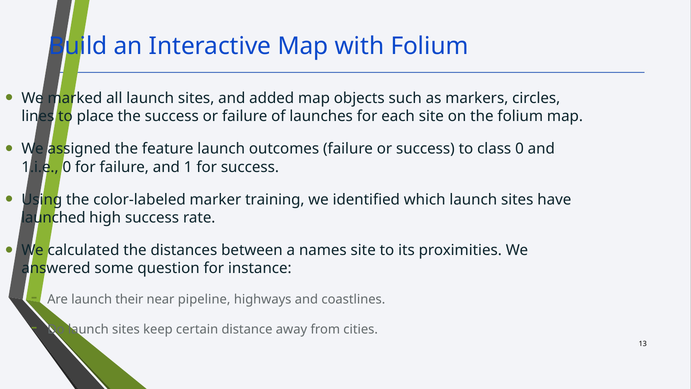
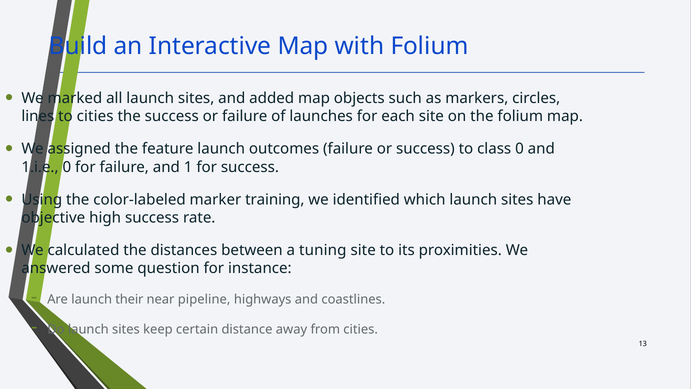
to place: place -> cities (95, 116)
launched: launched -> objective (53, 218)
names: names -> tuning (323, 250)
